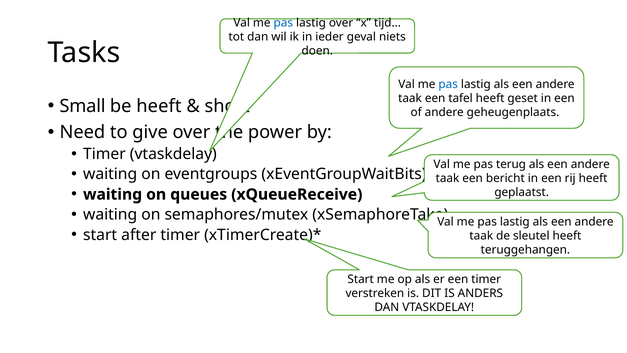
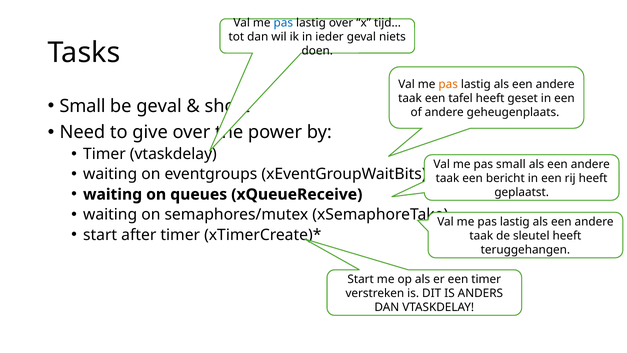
pas colour: blue -> orange (448, 84)
be heeft: heeft -> geval (159, 106)
pas terug: terug -> small (511, 164)
